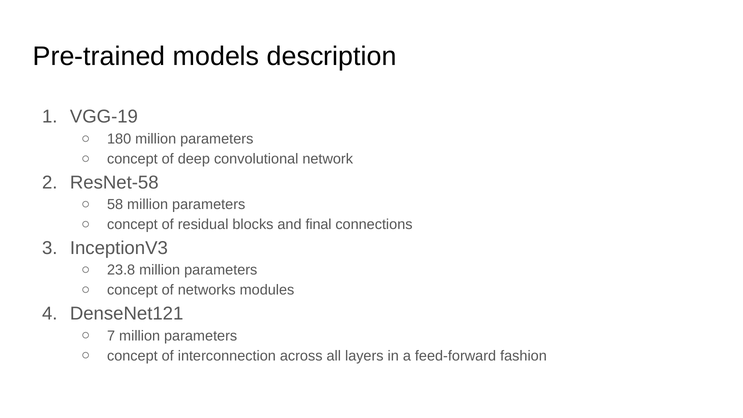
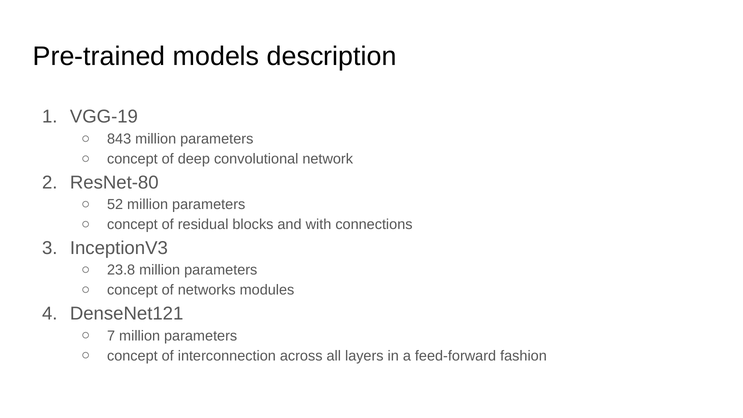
180: 180 -> 843 (119, 139)
ResNet-58: ResNet-58 -> ResNet-80 (114, 182)
58: 58 -> 52 (115, 205)
final: final -> with (318, 225)
